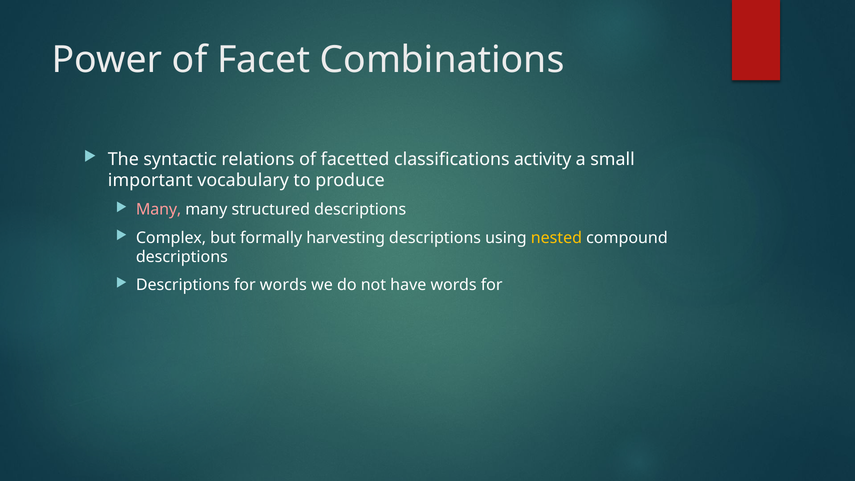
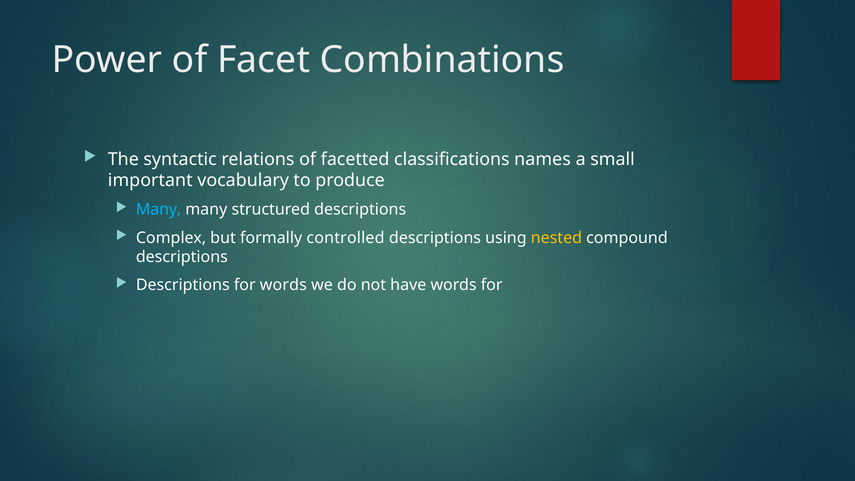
activity: activity -> names (543, 159)
Many colour: pink -> light blue (159, 210)
harvesting: harvesting -> controlled (346, 238)
